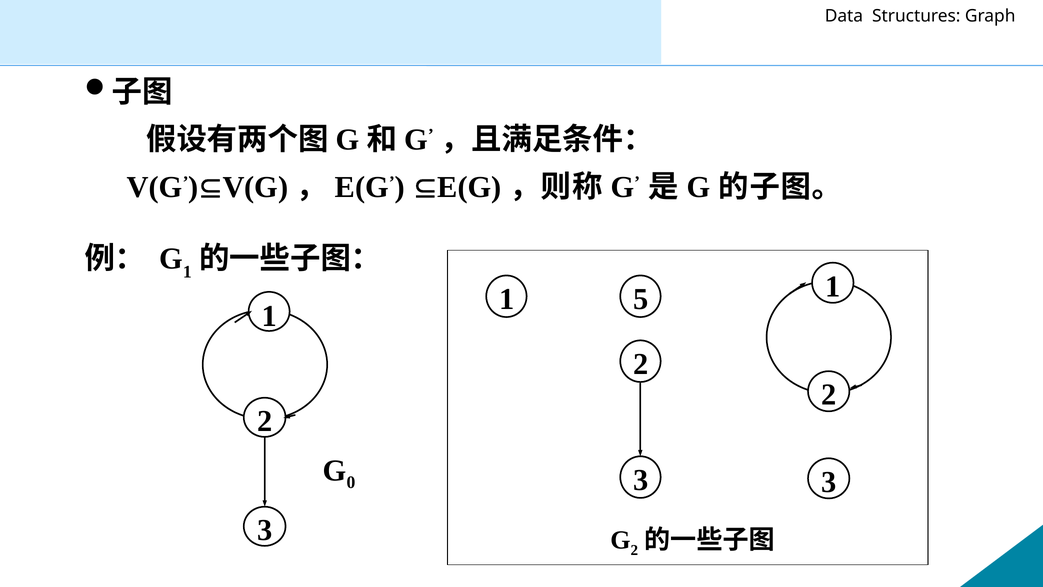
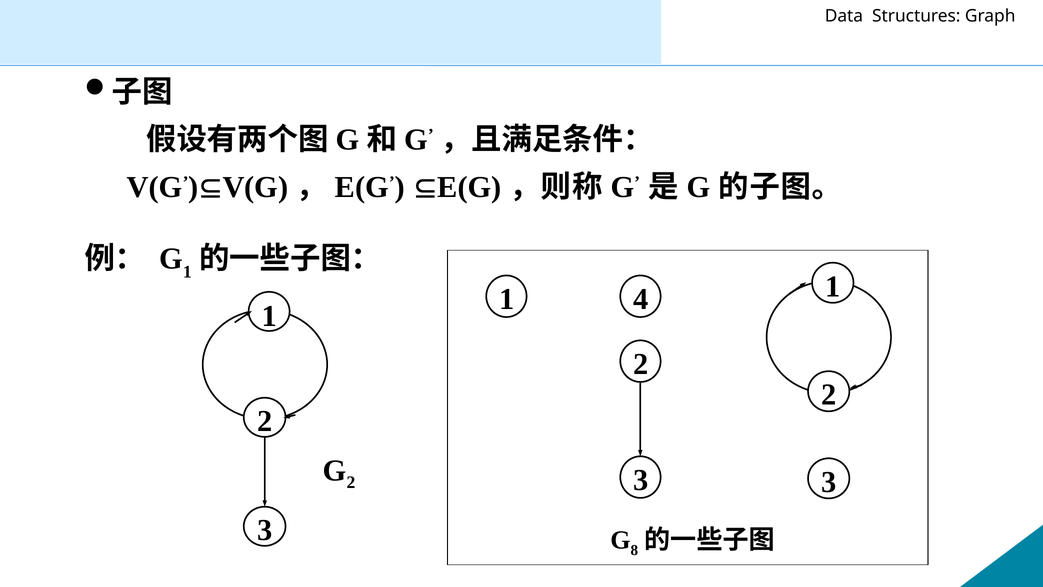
5: 5 -> 4 (641, 299)
0: 0 -> 2 (351, 482)
2: 2 -> 8 (634, 550)
